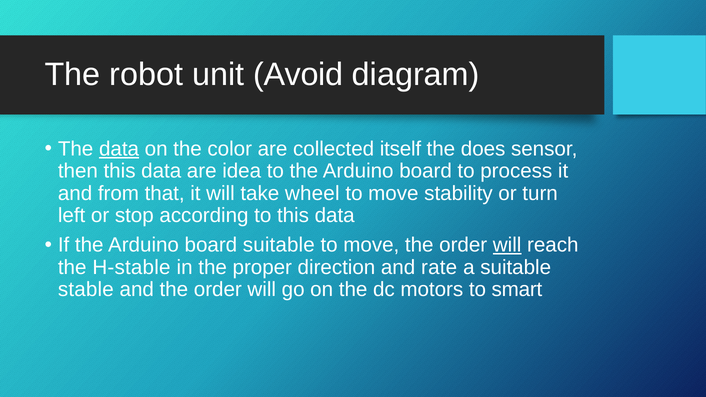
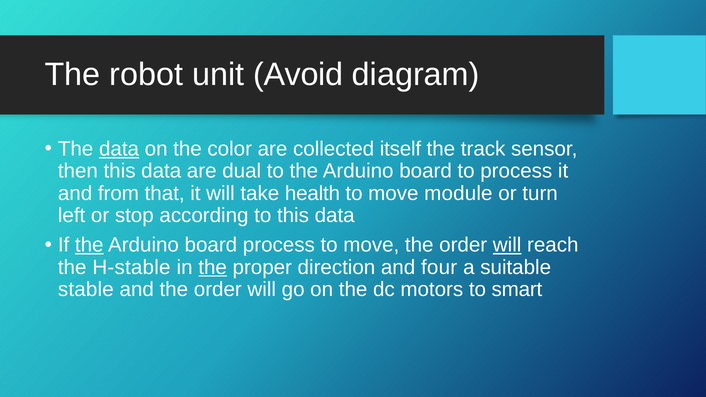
does: does -> track (483, 149)
idea: idea -> dual (242, 171)
wheel: wheel -> health (312, 193)
stability: stability -> module (458, 193)
the underline: none -> present (89, 245)
board suitable: suitable -> process (279, 245)
the underline: none -> present (213, 267)
rate: rate -> four (439, 267)
